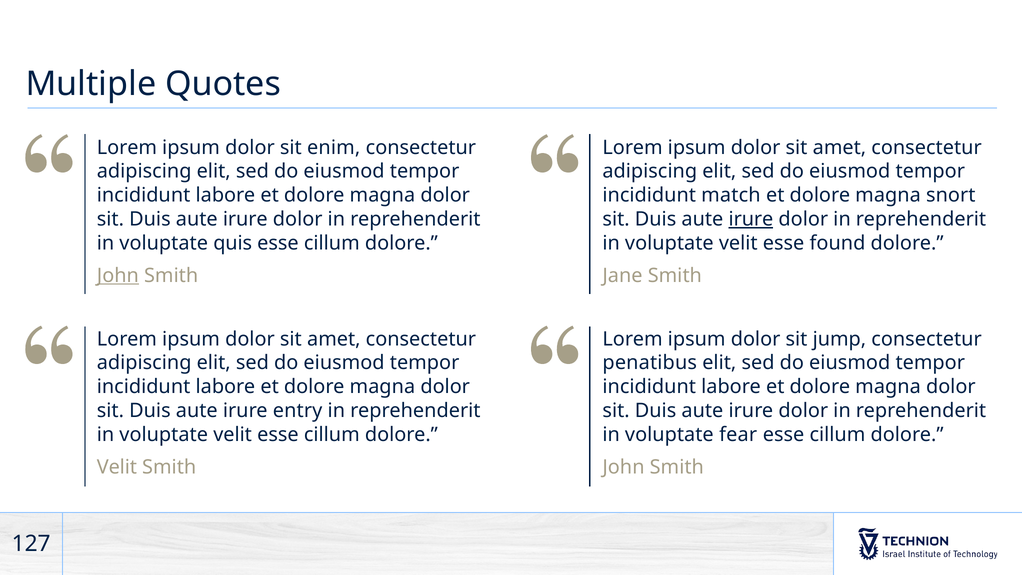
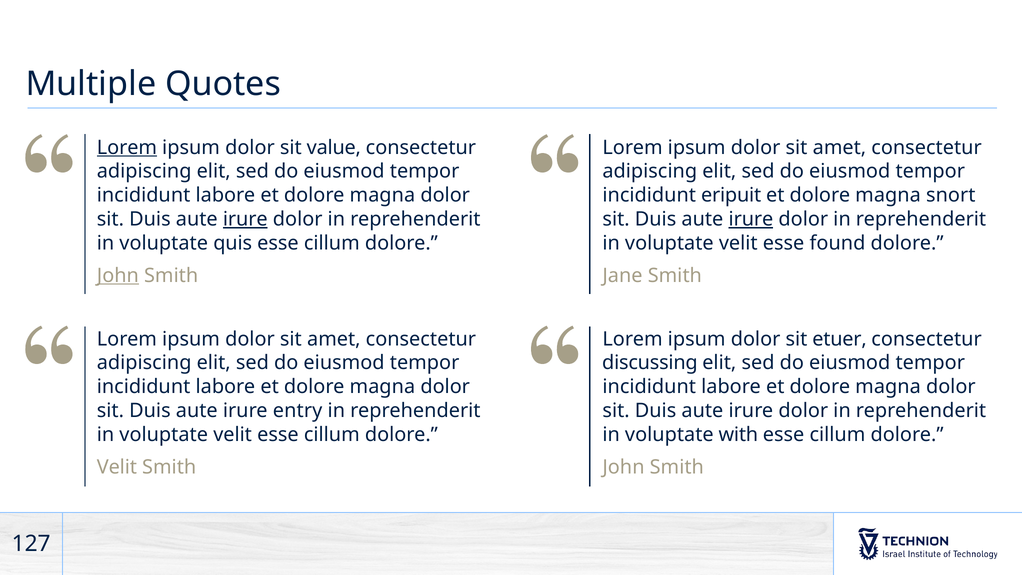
Lorem underline: none -> present (127, 147)
enim: enim -> value (334, 147)
match: match -> eripuit (731, 195)
irure underline: none -> present (245, 219)
jump: jump -> etuer (839, 339)
penatibus: penatibus -> discussing (650, 363)
fear: fear -> with (738, 435)
